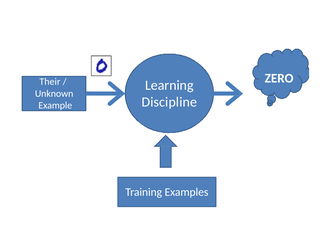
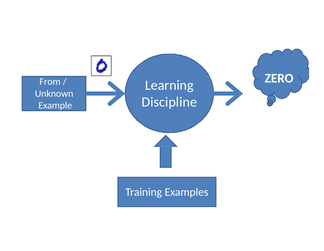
Their: Their -> From (50, 82)
